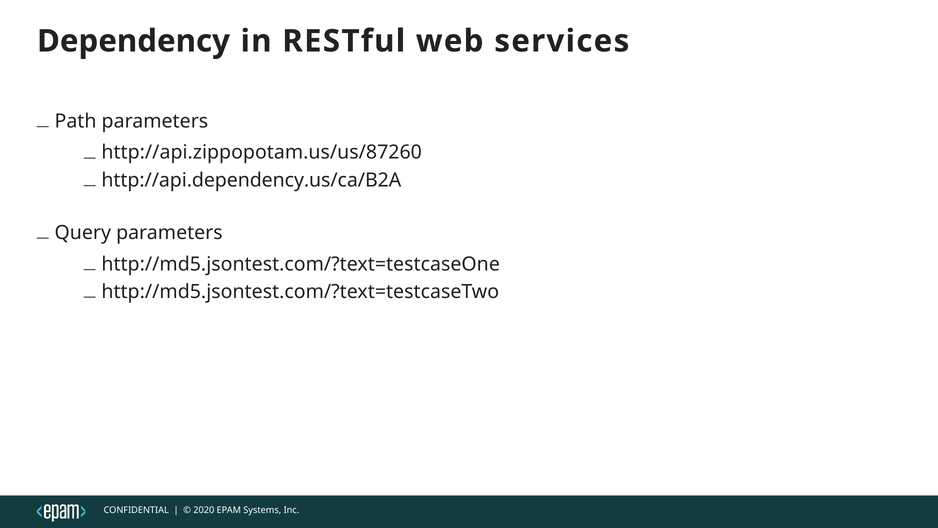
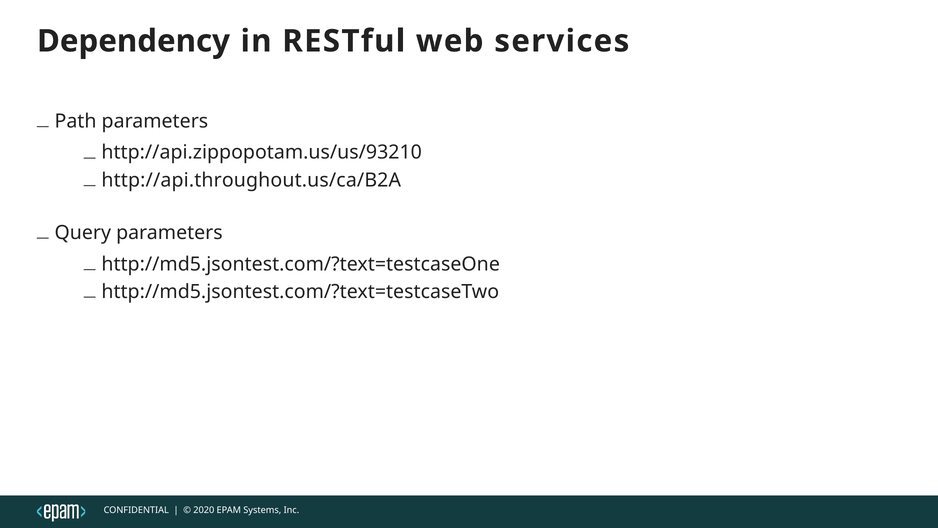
http://api.zippopotam.us/us/87260: http://api.zippopotam.us/us/87260 -> http://api.zippopotam.us/us/93210 (262, 152)
http://api.dependency.us/ca/B2A: http://api.dependency.us/ca/B2A -> http://api.throughout.us/ca/B2A (251, 180)
